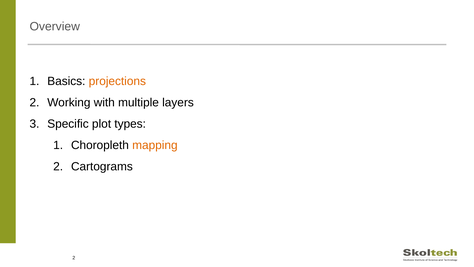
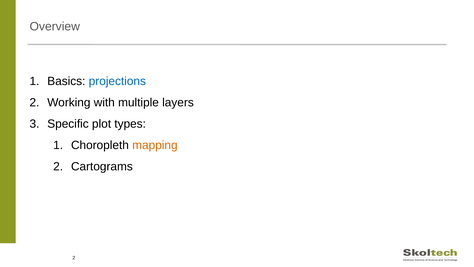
projections colour: orange -> blue (117, 81)
